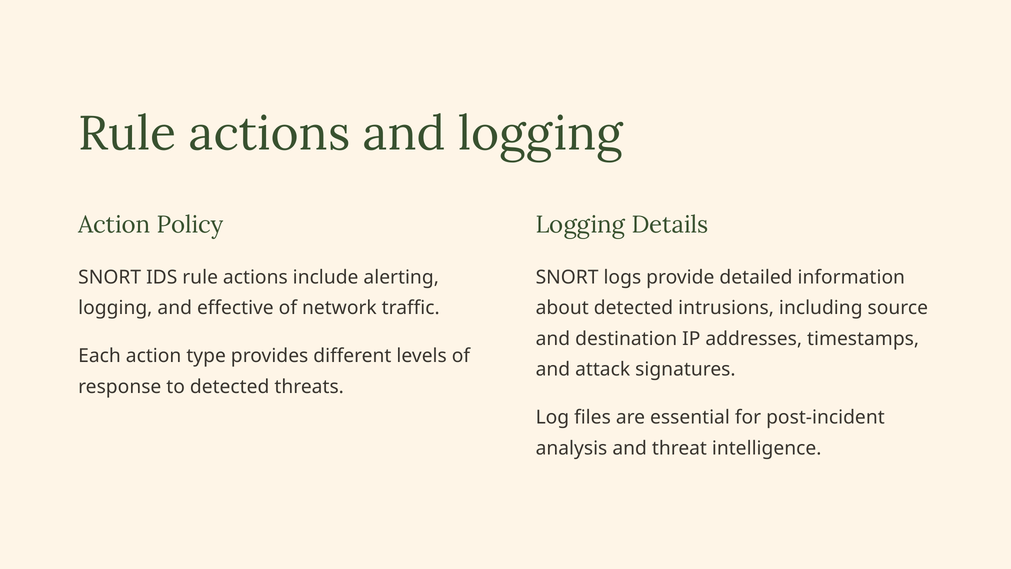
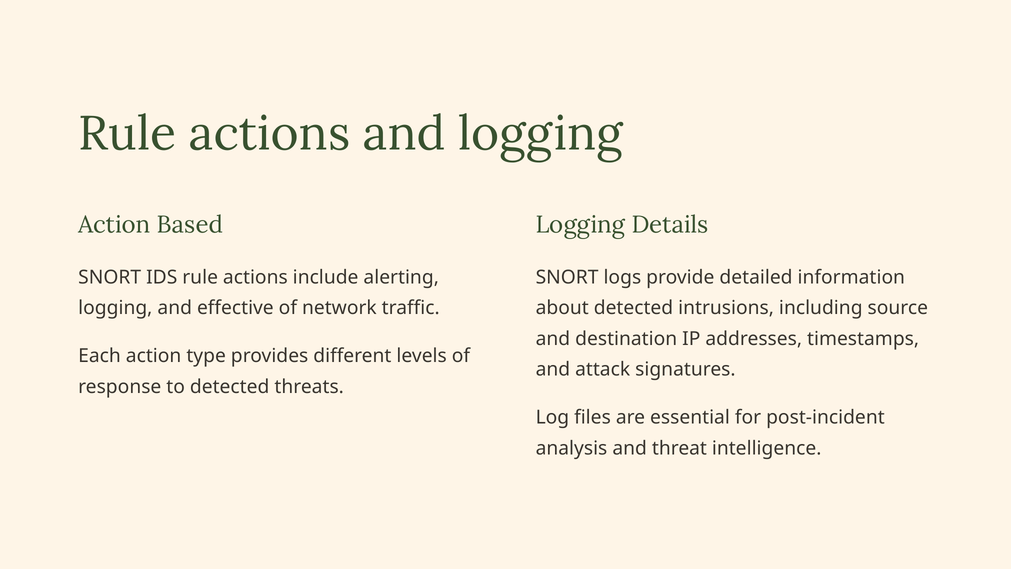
Policy: Policy -> Based (190, 225)
